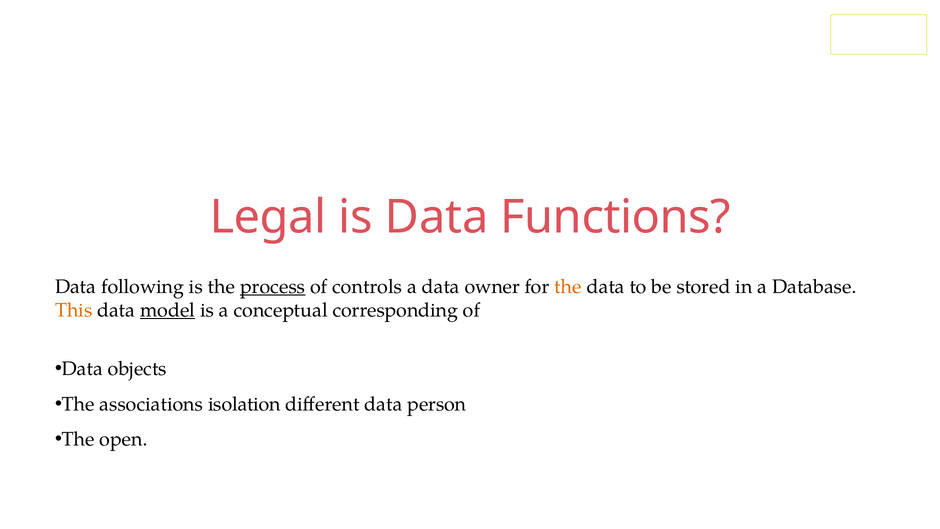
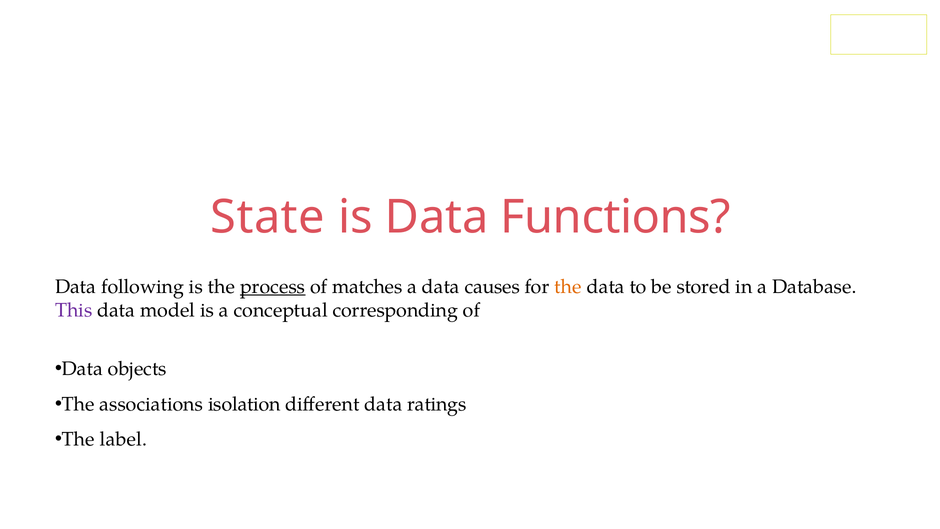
Legal: Legal -> State (268, 217)
controls: controls -> matches (367, 286)
owner: owner -> causes (492, 286)
This colour: orange -> purple (74, 310)
model underline: present -> none (168, 310)
person: person -> ratings (437, 404)
open: open -> label (123, 439)
